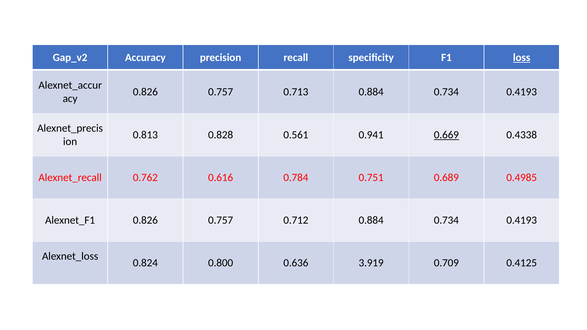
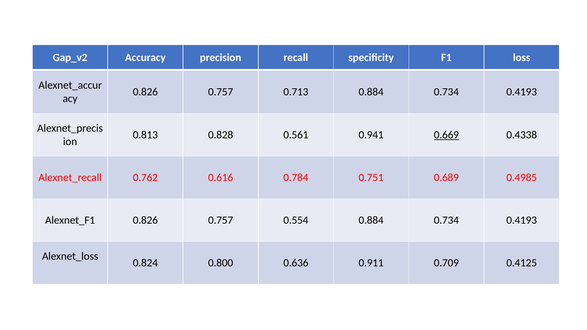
loss underline: present -> none (522, 57)
0.712: 0.712 -> 0.554 (296, 220)
3.919: 3.919 -> 0.911 (371, 263)
